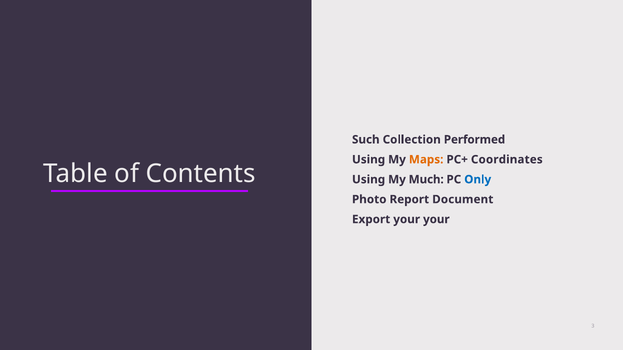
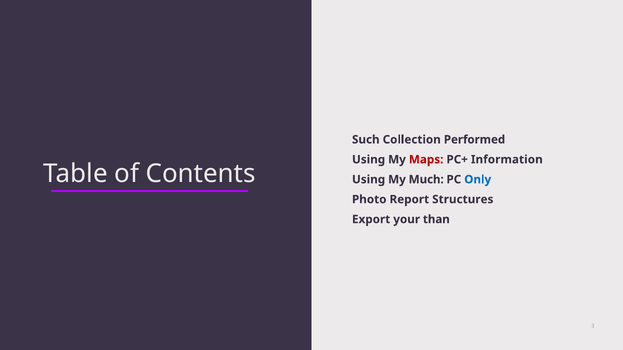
Maps colour: orange -> red (426, 160)
Coordinates: Coordinates -> Information (507, 160)
Document: Document -> Structures (463, 200)
your your: your -> than (436, 220)
